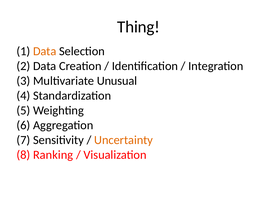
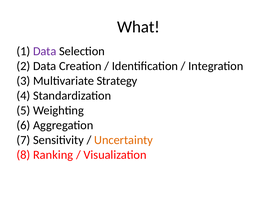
Thing: Thing -> What (139, 27)
Data colour: orange -> purple (45, 51)
Unusual: Unusual -> Strategy (117, 81)
